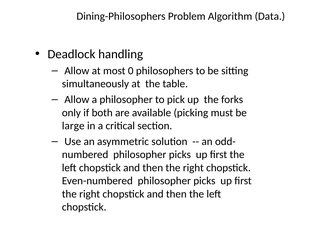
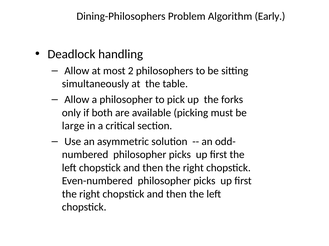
Data: Data -> Early (270, 16)
0: 0 -> 2 (131, 71)
